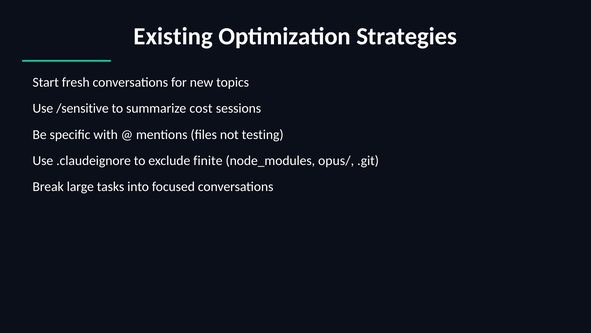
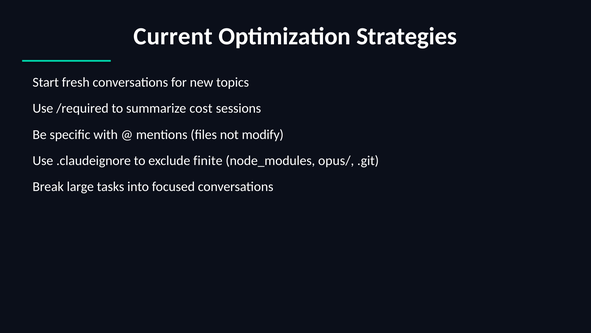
Existing: Existing -> Current (173, 36)
/sensitive: /sensitive -> /required (82, 108)
testing: testing -> modify (263, 134)
